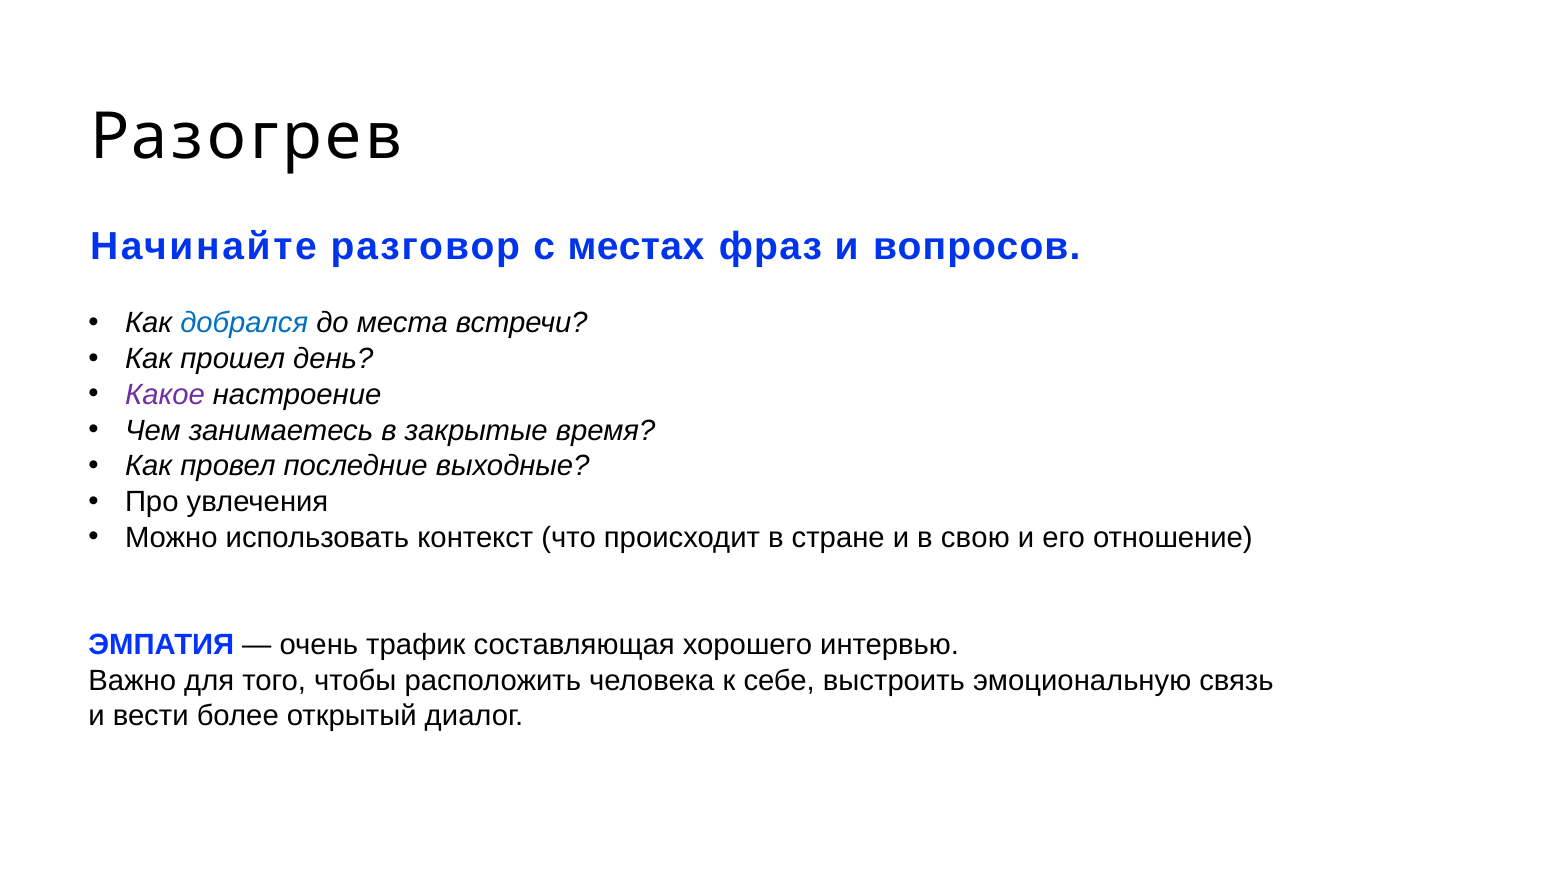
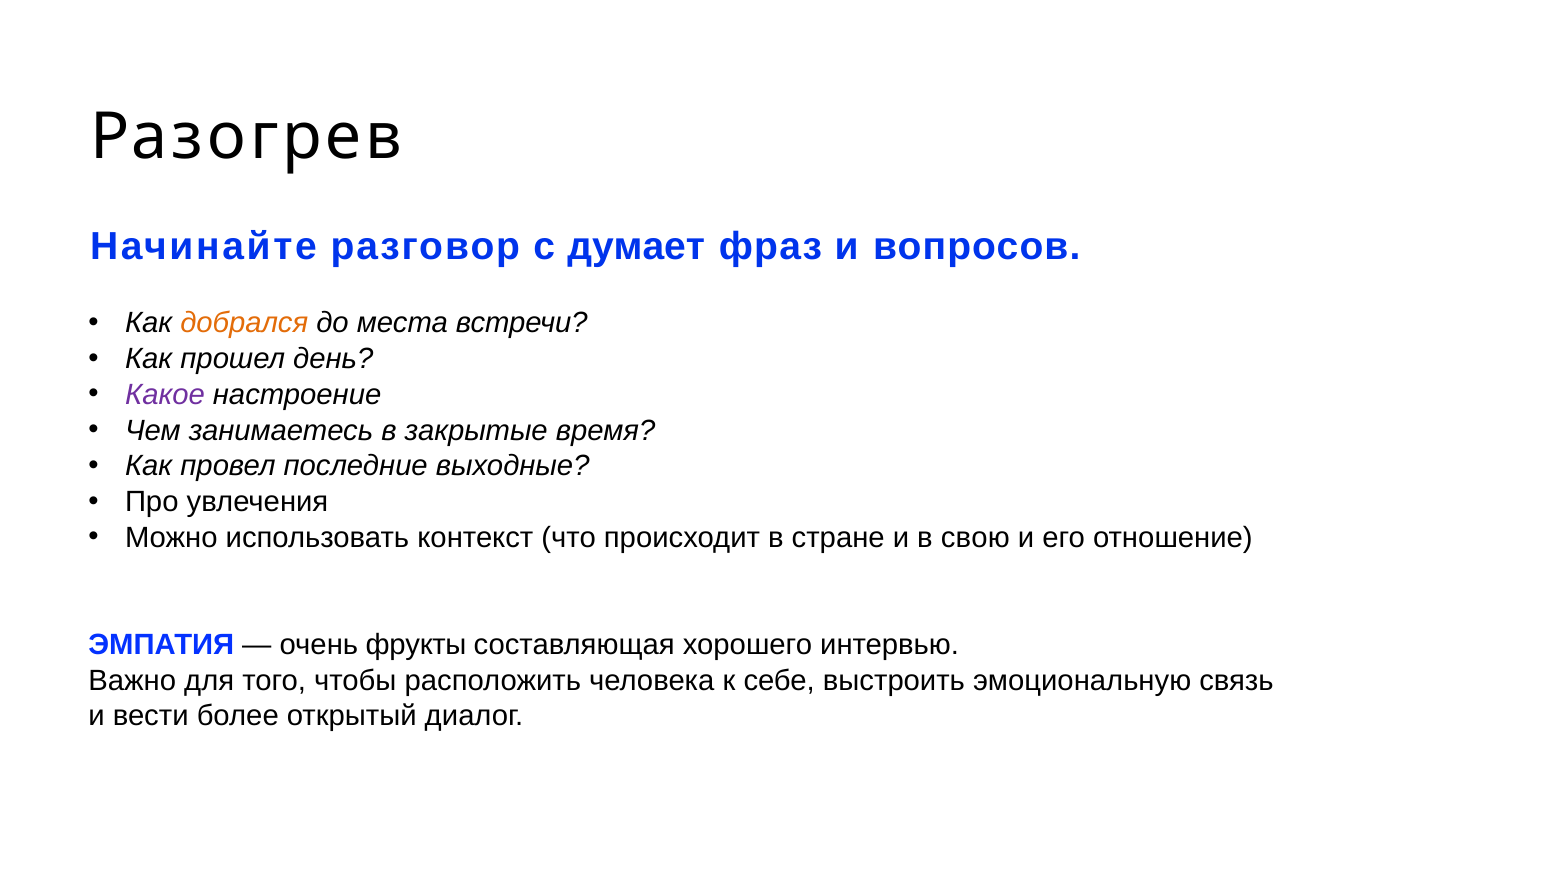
местах: местах -> думает (636, 247)
добрался colour: blue -> orange (244, 323)
трафик: трафик -> фрукты (416, 645)
